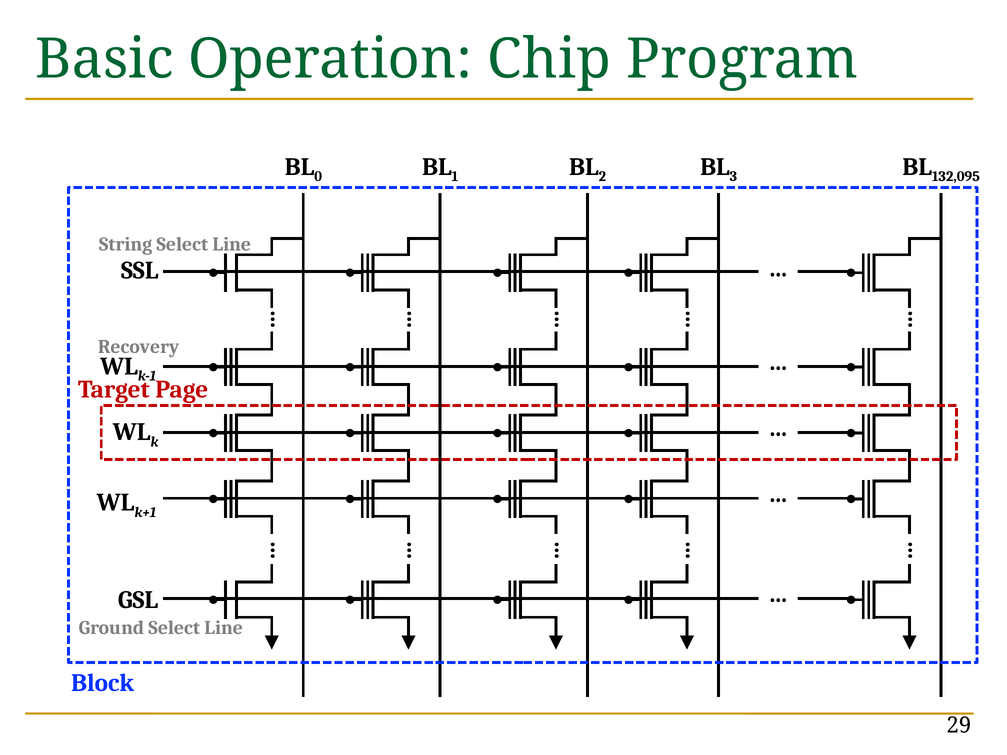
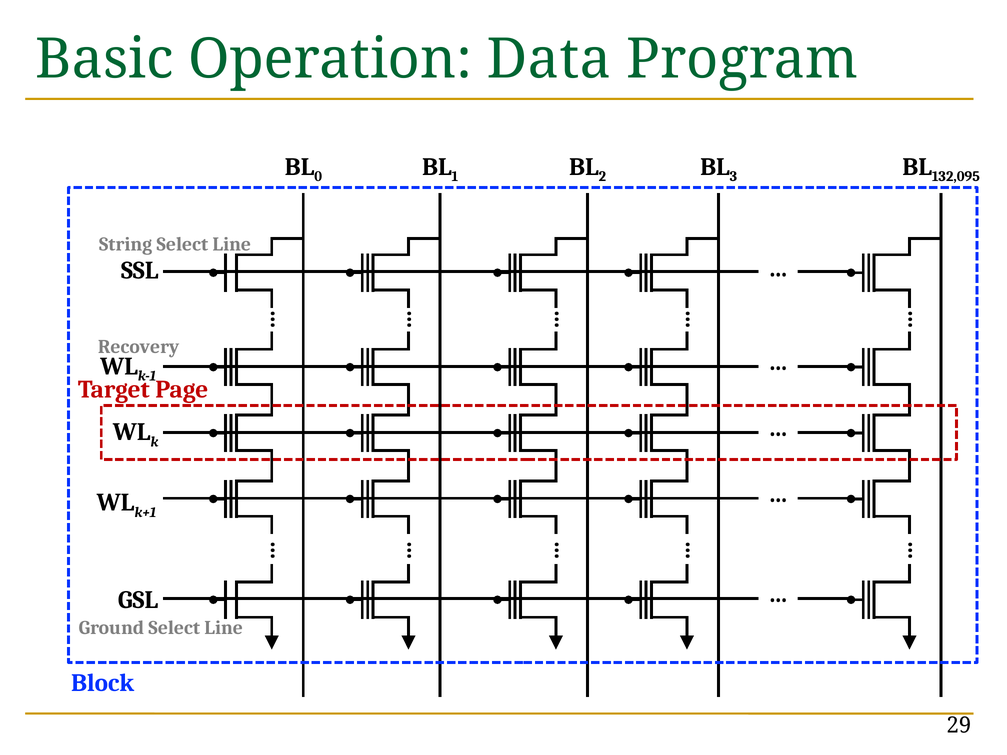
Chip: Chip -> Data (549, 59)
